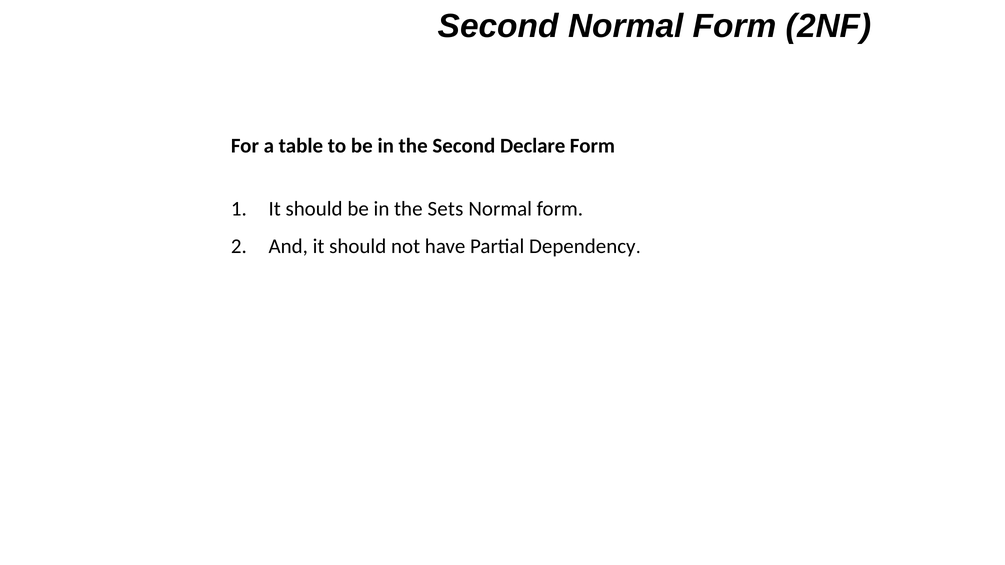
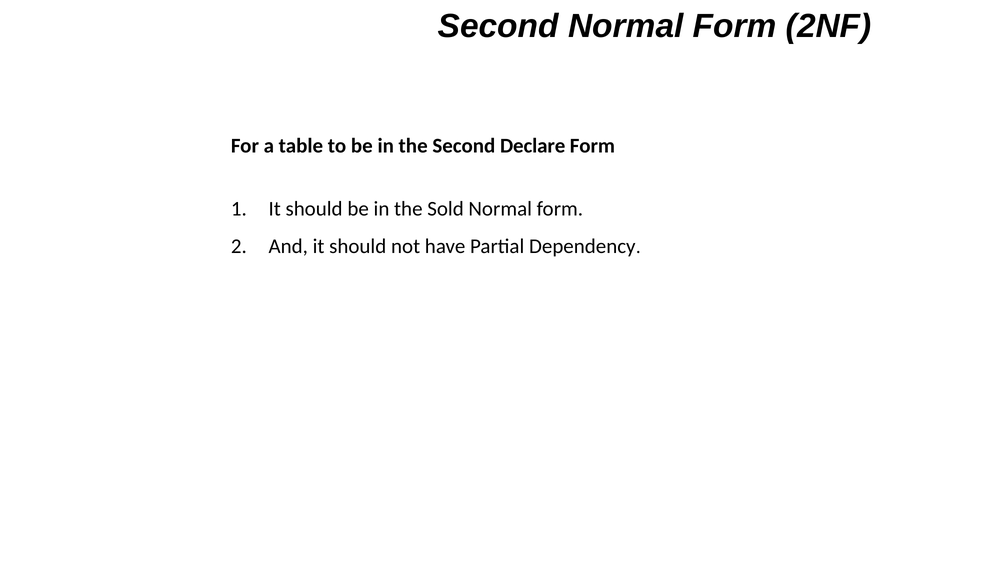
Sets: Sets -> Sold (446, 209)
